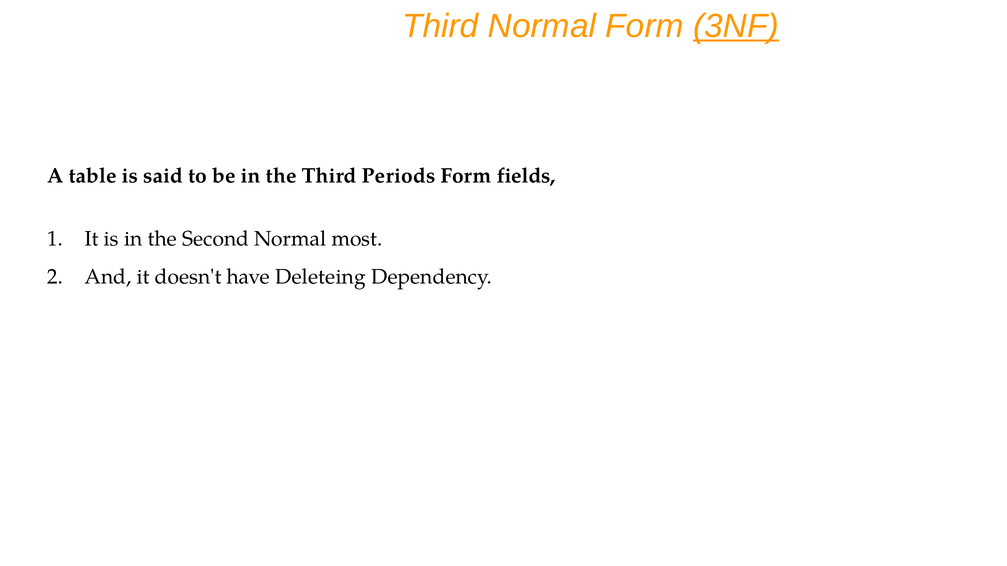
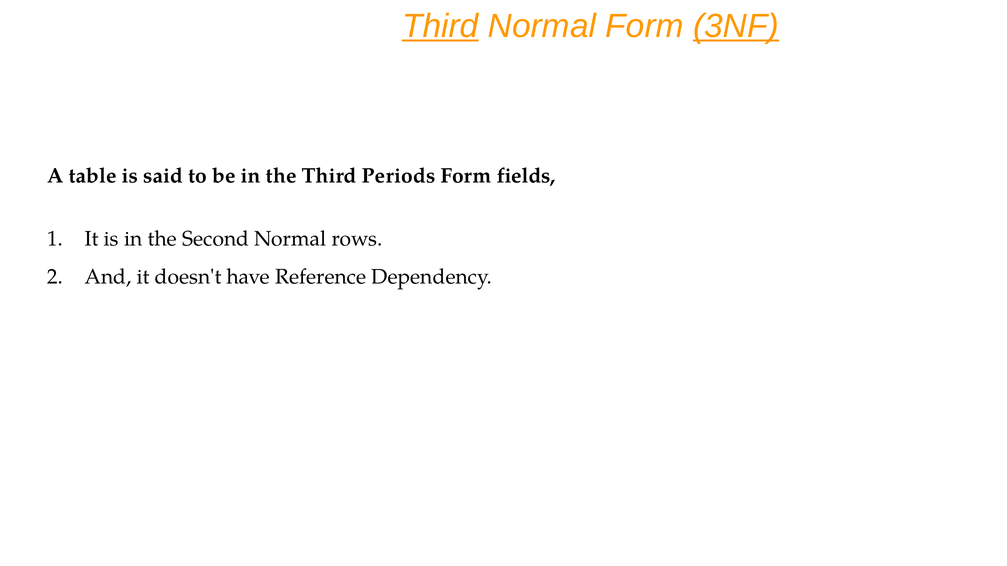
Third underline: none -> present (440, 26)
most: most -> rows (357, 239)
Deleteing: Deleteing -> Reference (321, 277)
